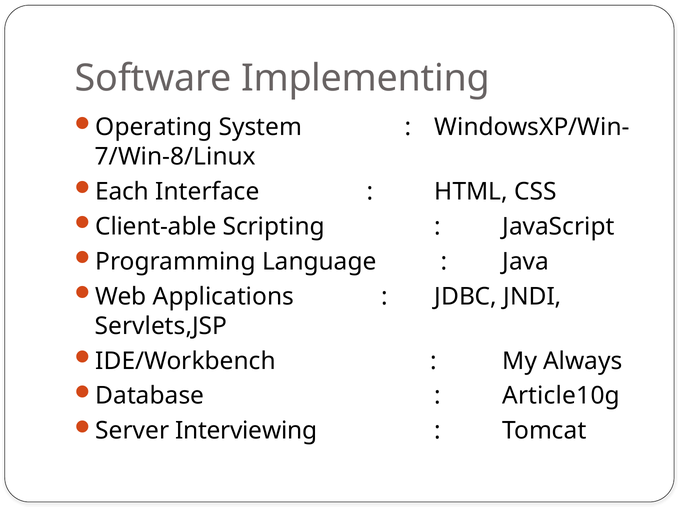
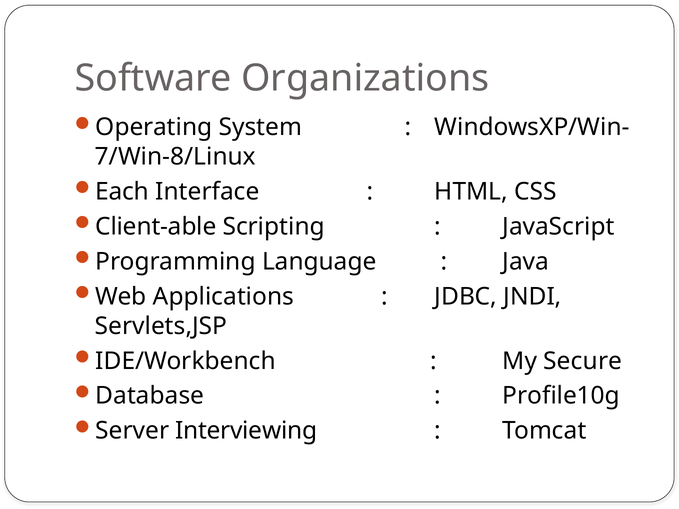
Implementing: Implementing -> Organizations (365, 78)
Always: Always -> Secure (583, 361)
Article10g: Article10g -> Profile10g (561, 396)
